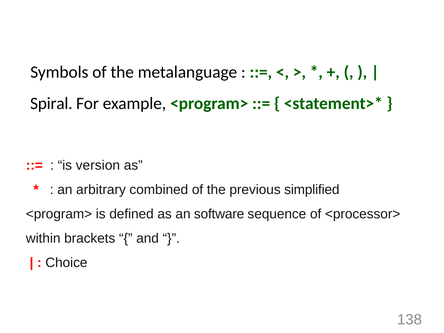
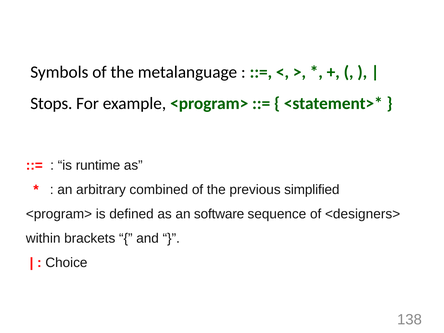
Spiral: Spiral -> Stops (51, 103)
version: version -> runtime (98, 165)
<processor>: <processor> -> <designers> (363, 214)
